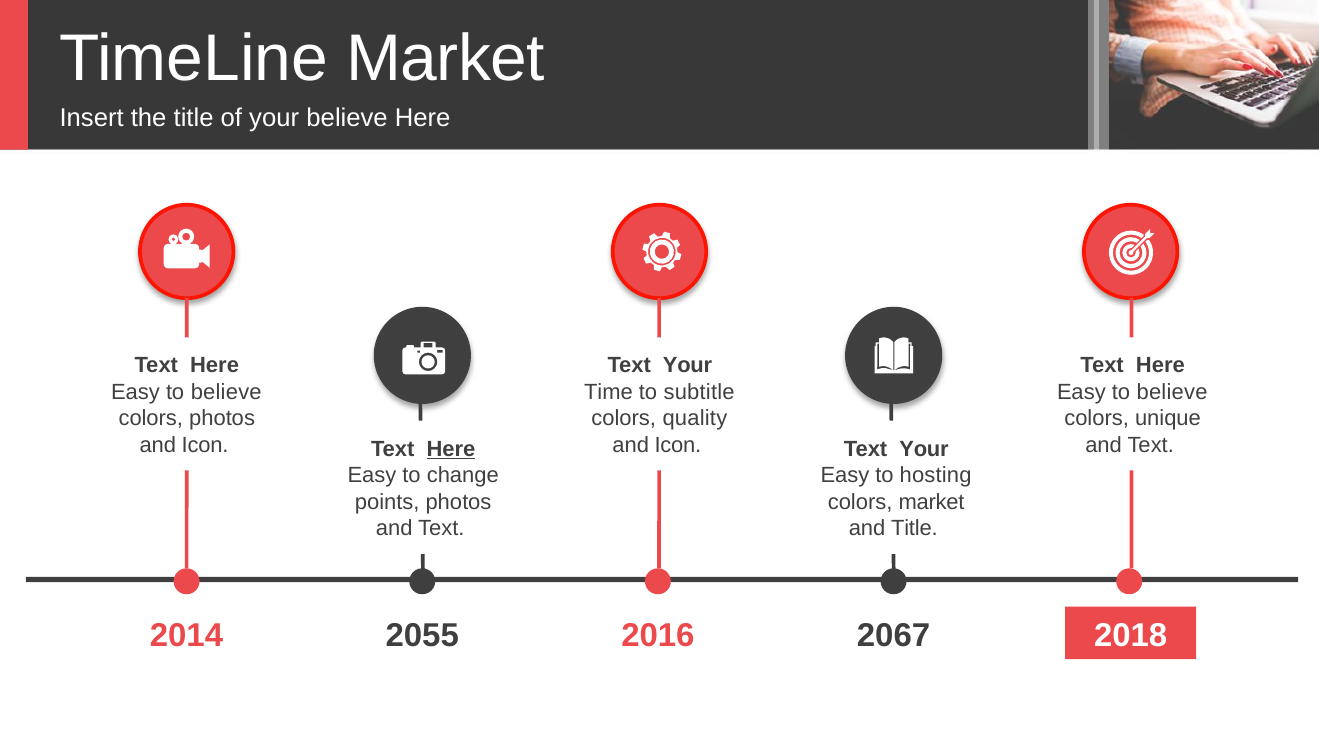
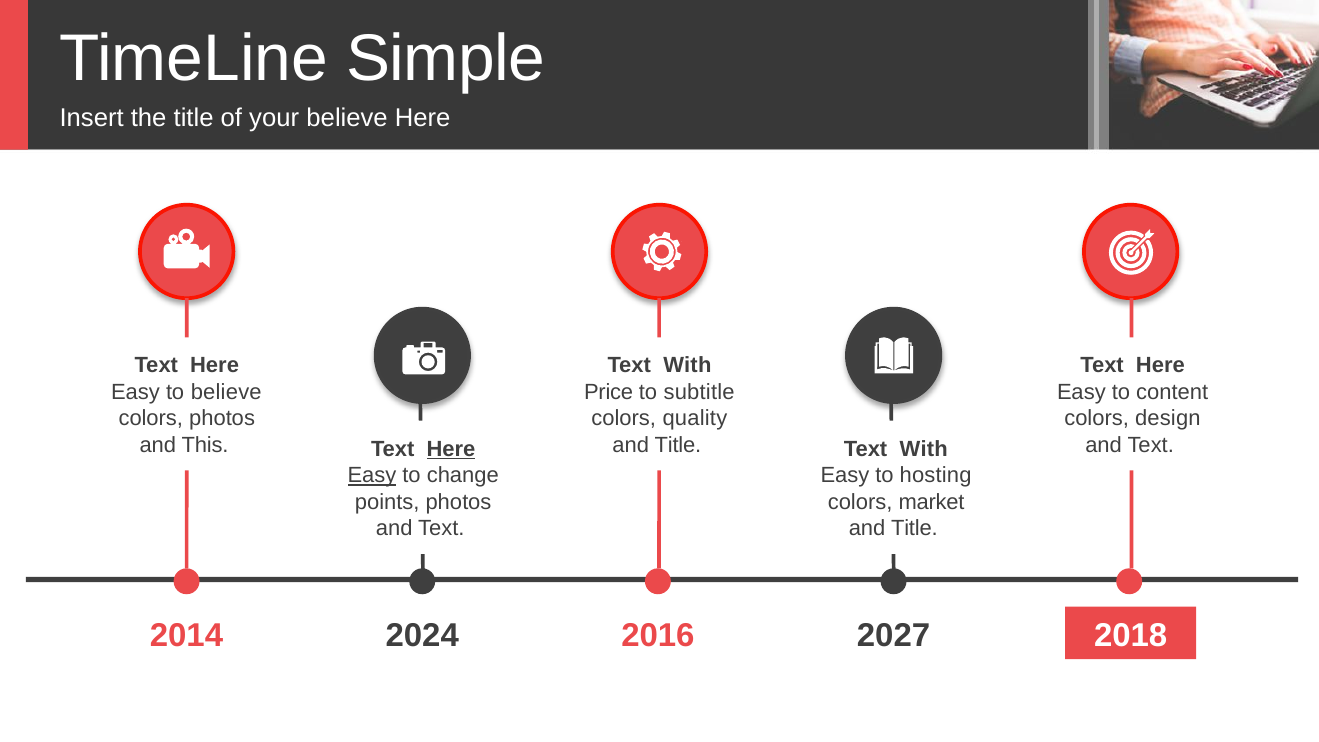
TimeLine Market: Market -> Simple (446, 58)
Your: Your -> With (687, 365)
Time: Time -> Price (609, 392)
believe: believe -> content (1172, 392)
unique: unique -> design (1168, 418)
Icon: Icon -> This (205, 445)
Icon: Icon -> Title (678, 445)
Your: Your -> With (924, 449)
Easy underline: none -> present (372, 475)
2055: 2055 -> 2024 (422, 635)
2067: 2067 -> 2027 (894, 635)
